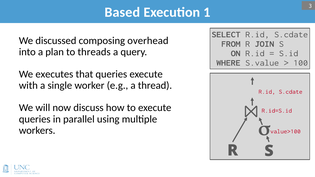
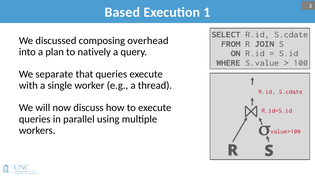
threads: threads -> natively (94, 52)
executes: executes -> separate (54, 74)
